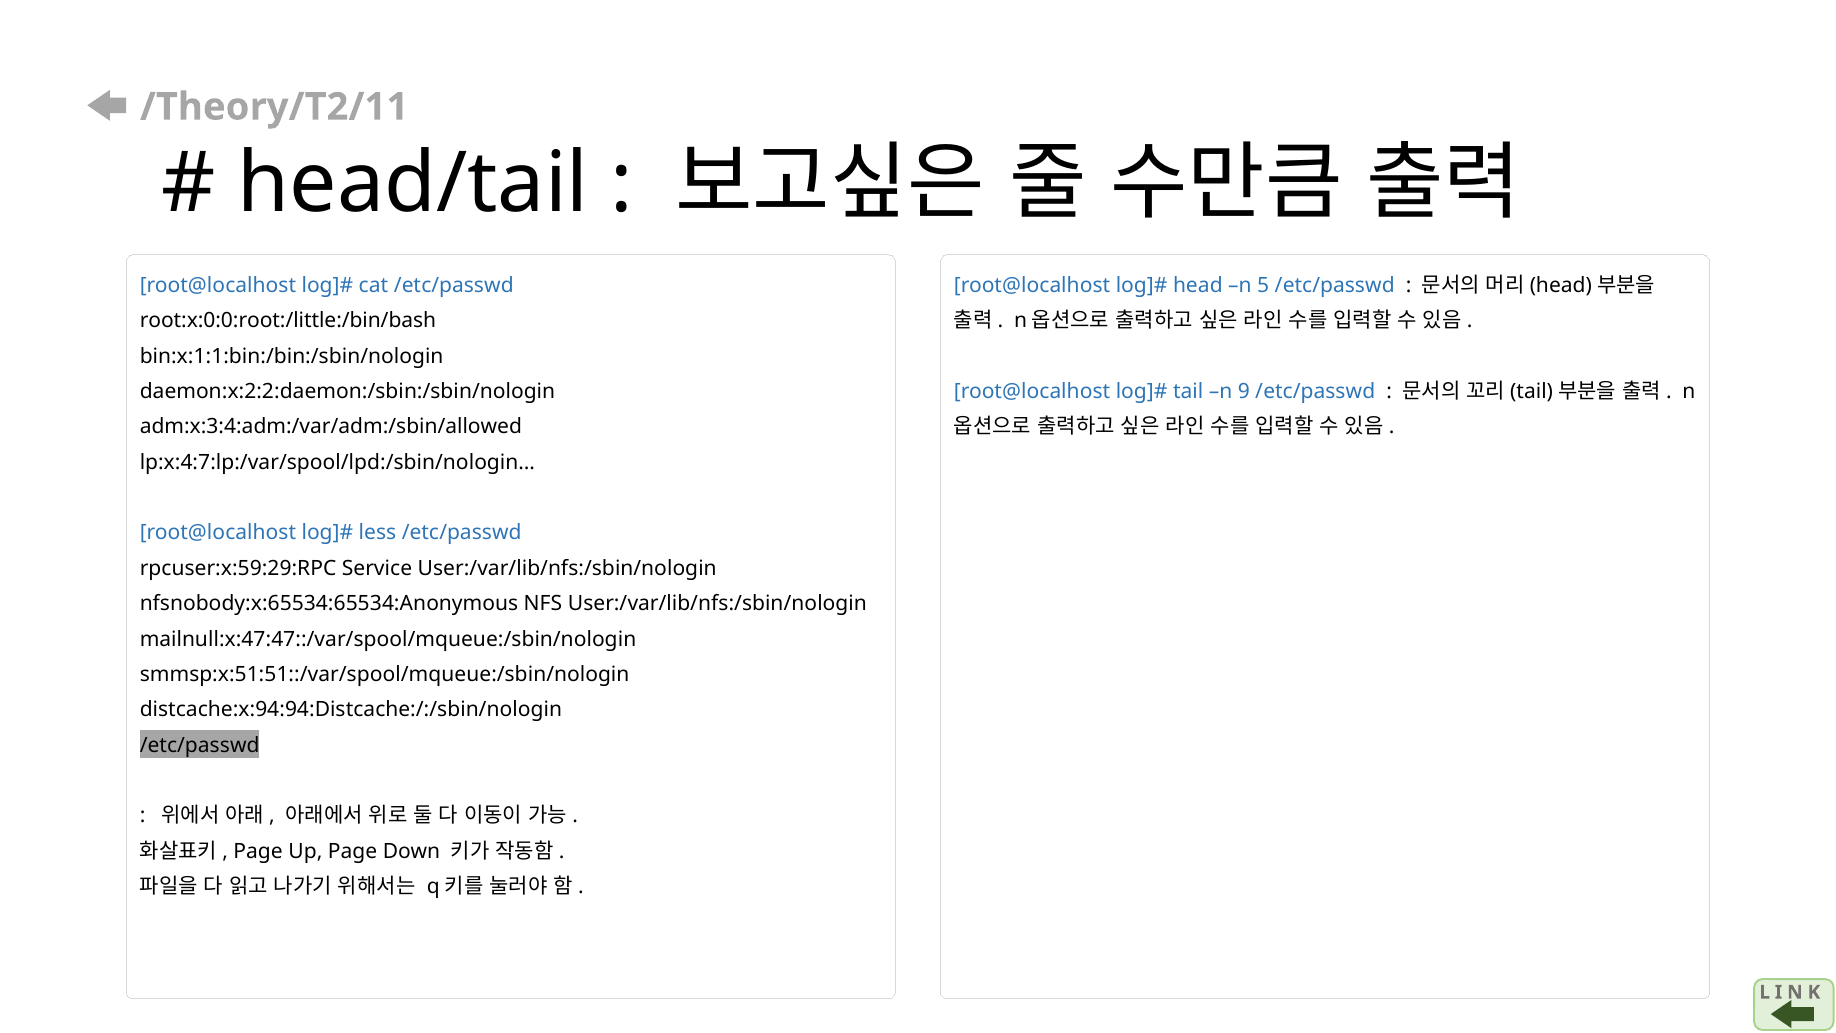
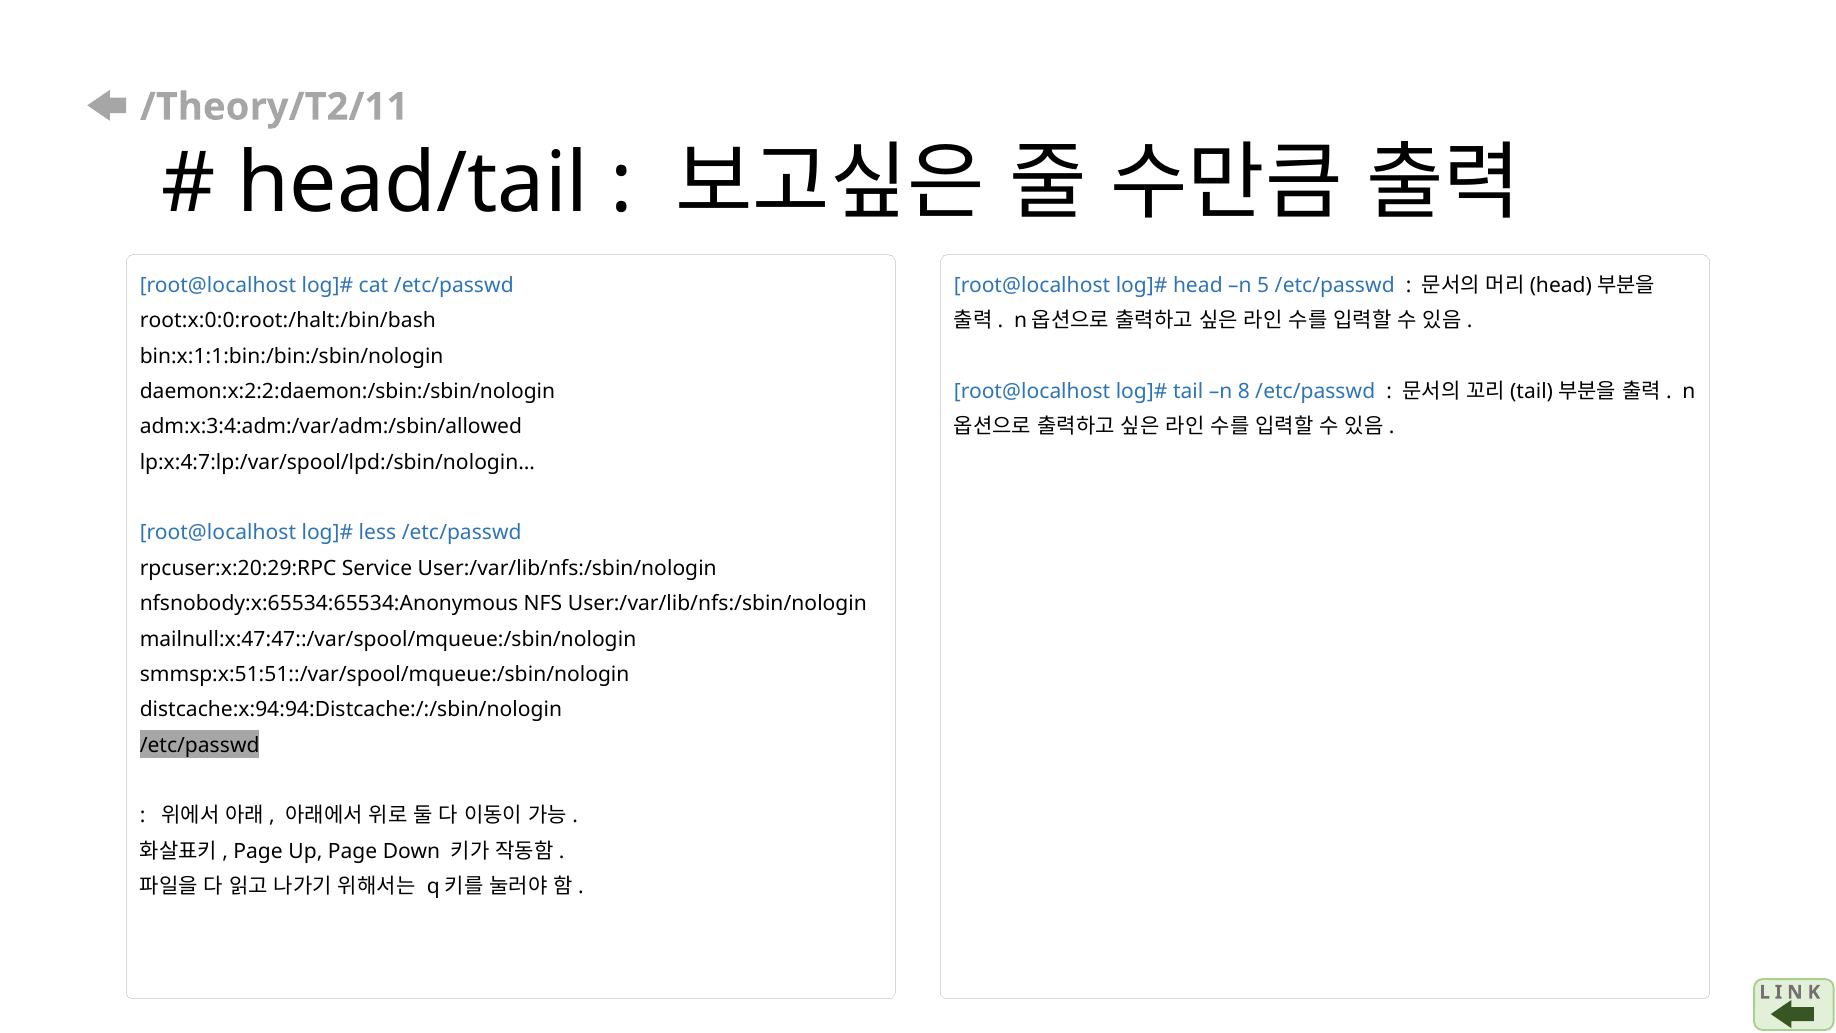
root:x:0:0:root:/little:/bin/bash: root:x:0:0:root:/little:/bin/bash -> root:x:0:0:root:/halt:/bin/bash (288, 321)
9: 9 -> 8 (1244, 392)
rpcuser:x:59:29:RPC: rpcuser:x:59:29:RPC -> rpcuser:x:20:29:RPC (238, 568)
